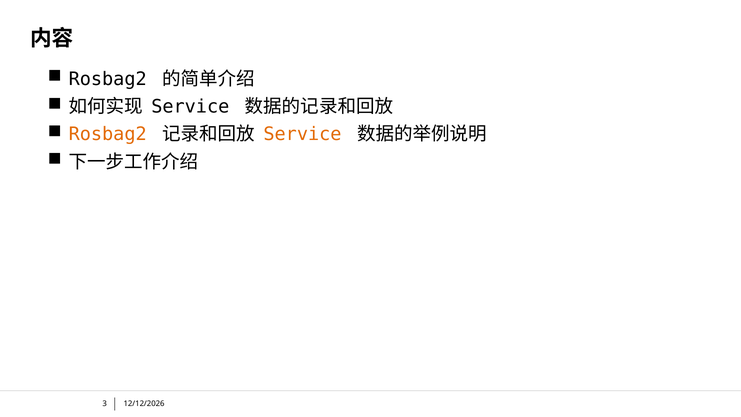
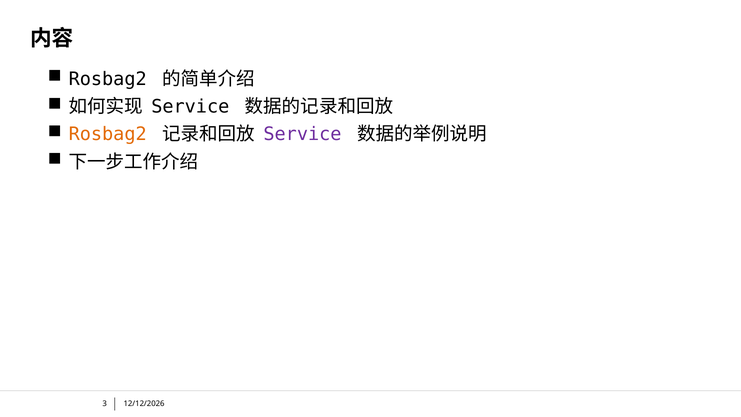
Service colour: orange -> purple (302, 134)
